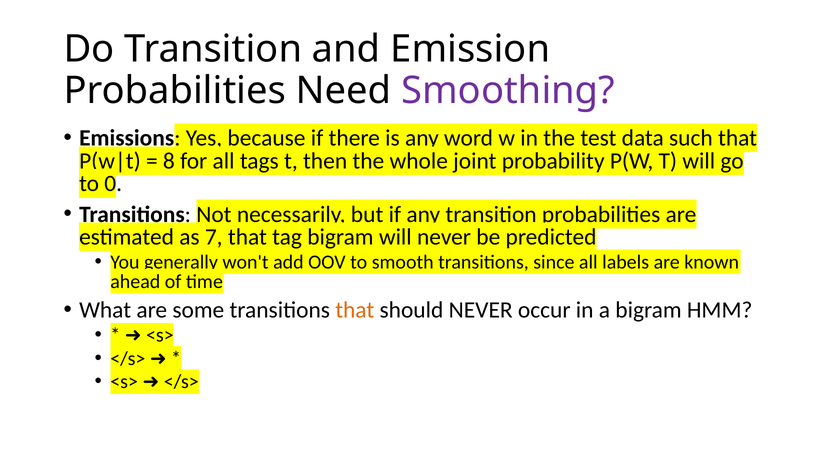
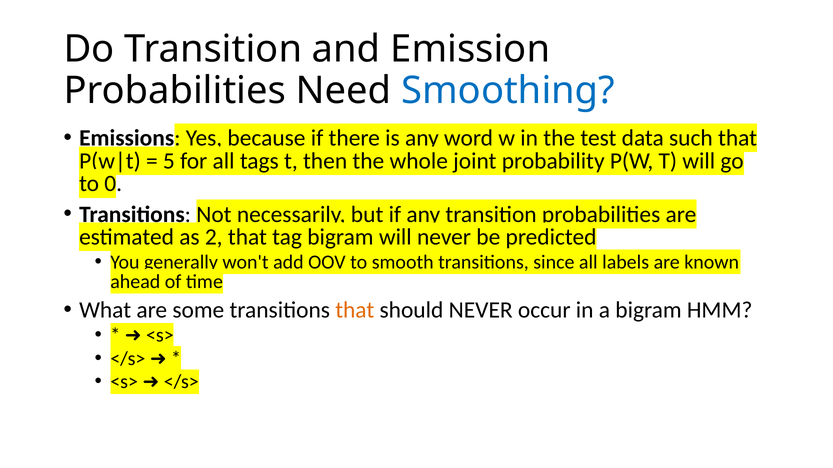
Smoothing colour: purple -> blue (508, 91)
8: 8 -> 5 (169, 161)
7: 7 -> 2 (214, 237)
